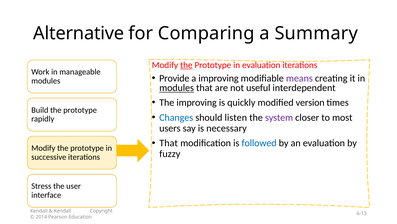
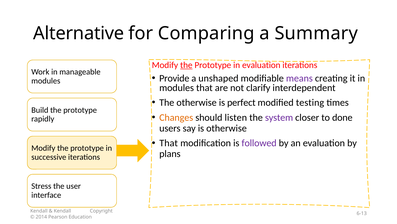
a improving: improving -> unshaped (218, 78)
modules underline: present -> none (177, 88)
useful: useful -> clarify (258, 88)
The improving: improving -> otherwise (197, 102)
quickly: quickly -> perfect (241, 102)
version: version -> testing (310, 102)
Changes colour: blue -> orange (176, 117)
most: most -> done (342, 117)
is necessary: necessary -> otherwise (227, 128)
followed colour: blue -> purple (259, 143)
fuzzy: fuzzy -> plans (170, 153)
